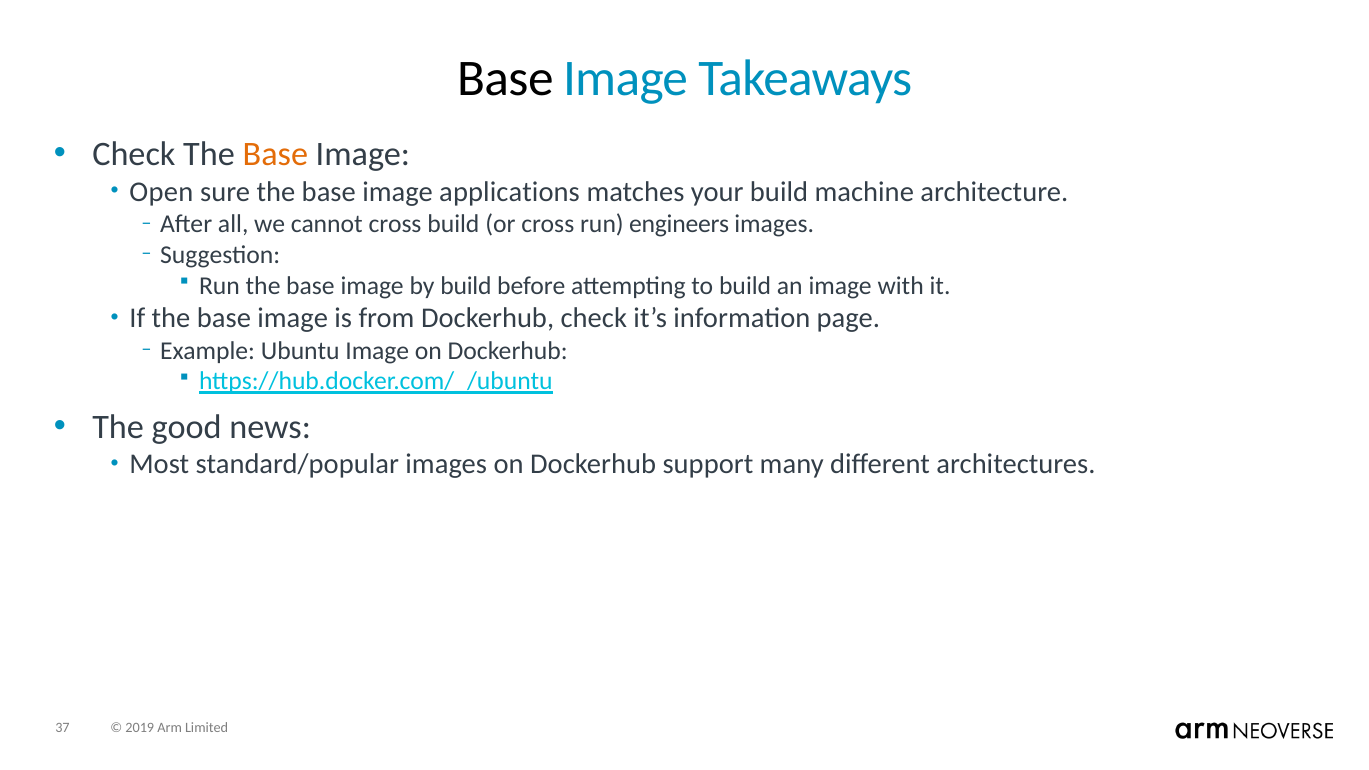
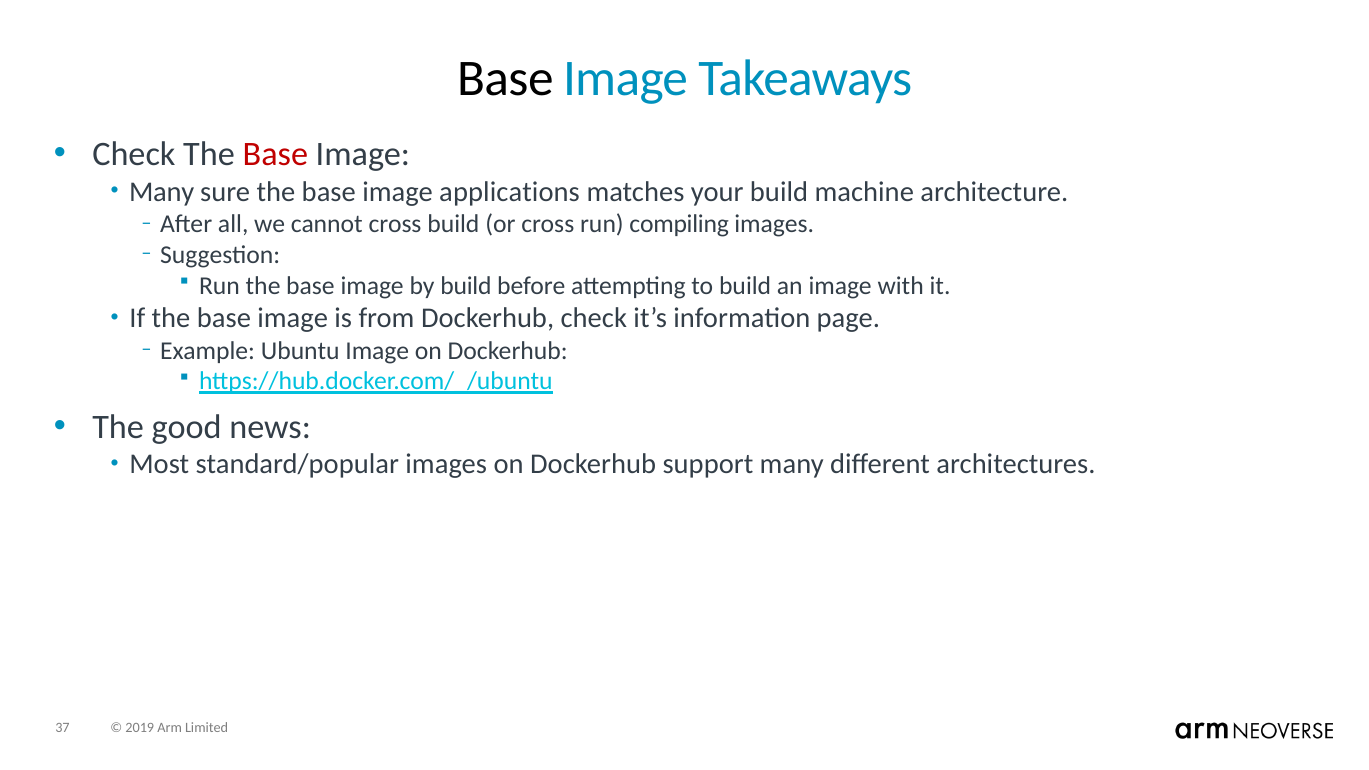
Base colour: orange -> red (275, 154)
Open: Open -> Many (162, 192)
engineers: engineers -> compiling (679, 224)
